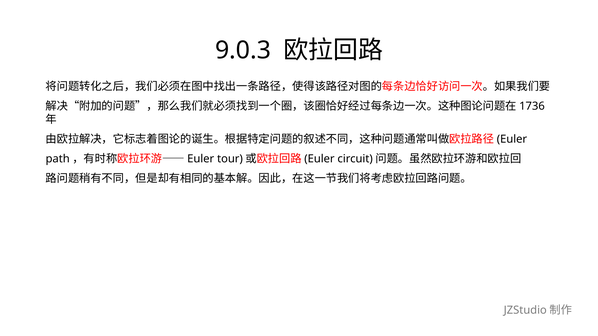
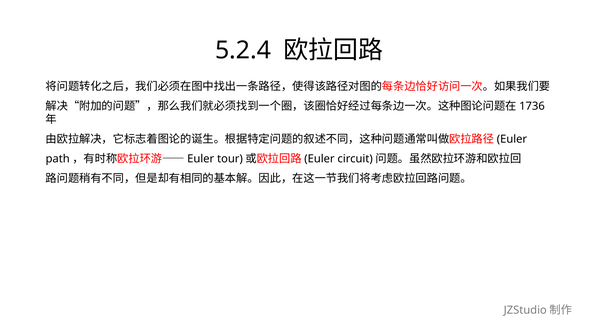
9.0.3: 9.0.3 -> 5.2.4 (243, 50)
